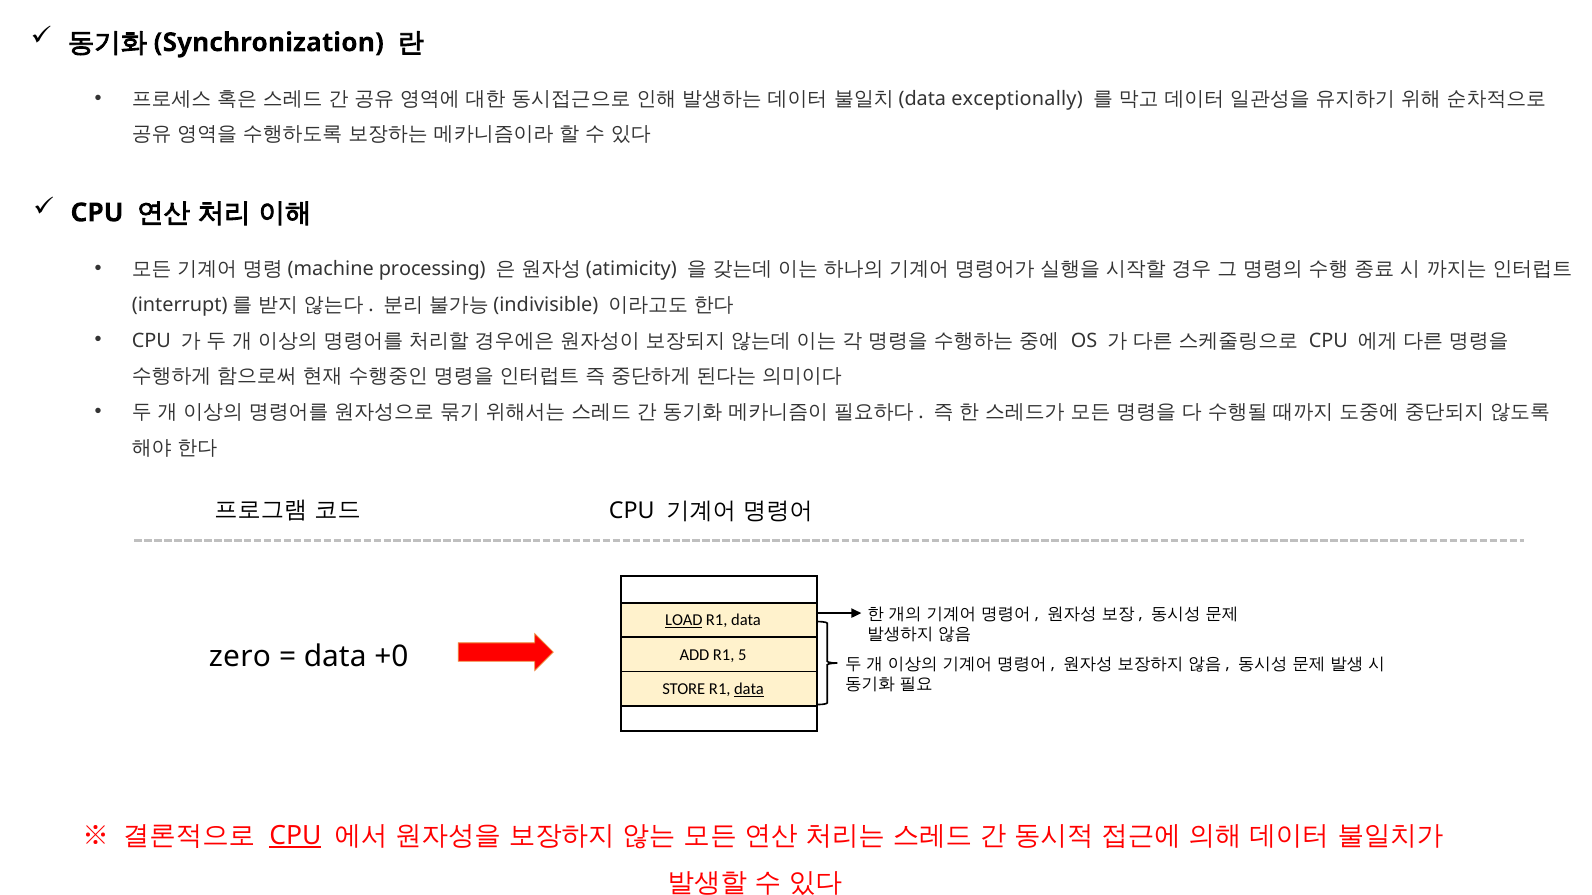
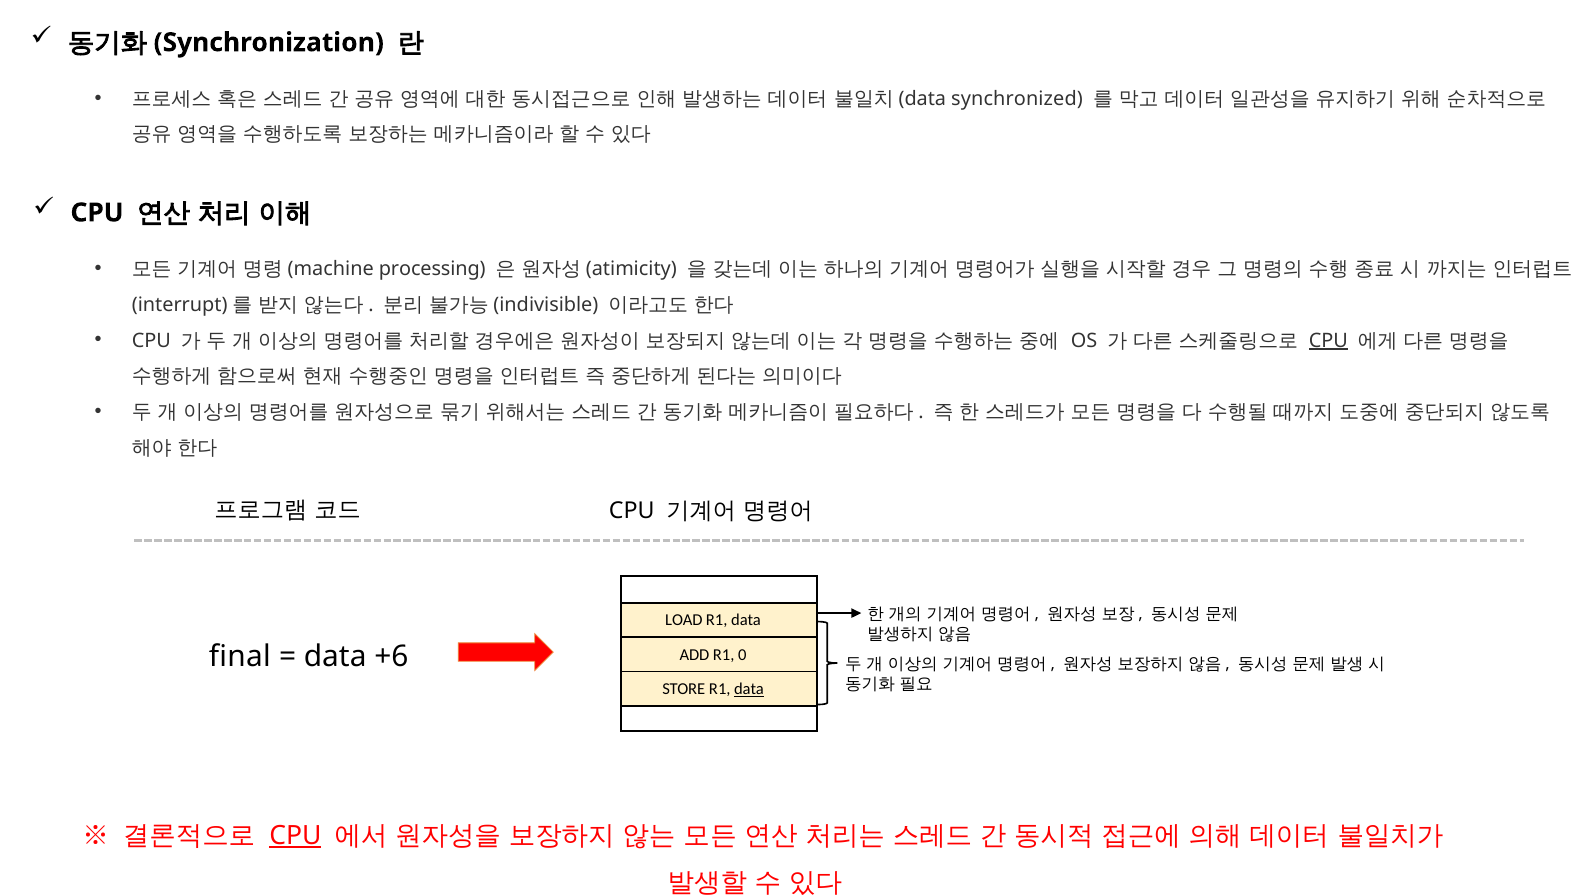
exceptionally: exceptionally -> synchronized (1017, 99)
CPU underline: none -> present (1328, 341)
LOAD underline: present -> none (684, 621)
zero: zero -> final (240, 657)
+0: +0 -> +6 (391, 657)
5: 5 -> 0 (742, 656)
